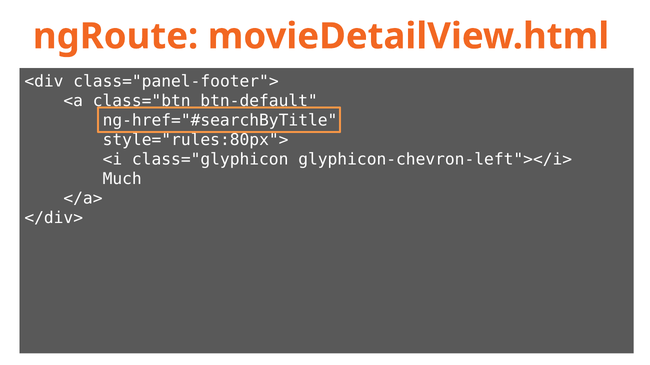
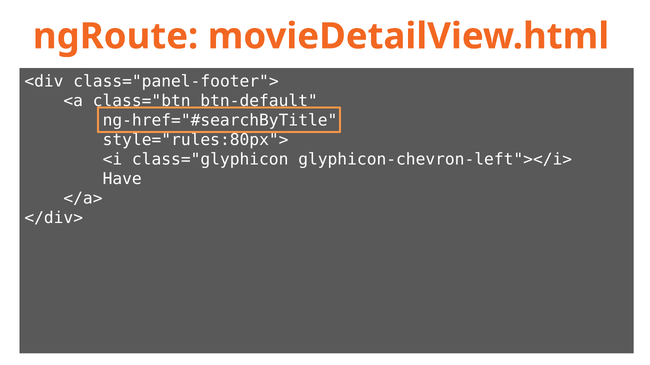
Much: Much -> Have (122, 179)
